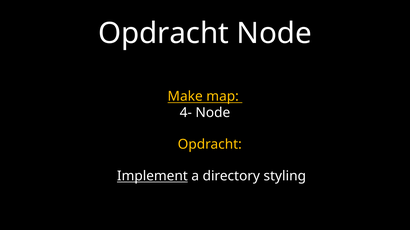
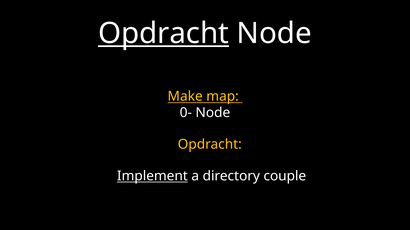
Opdracht underline: none -> present (164, 34)
4-: 4- -> 0- (186, 113)
styling: styling -> couple (285, 177)
